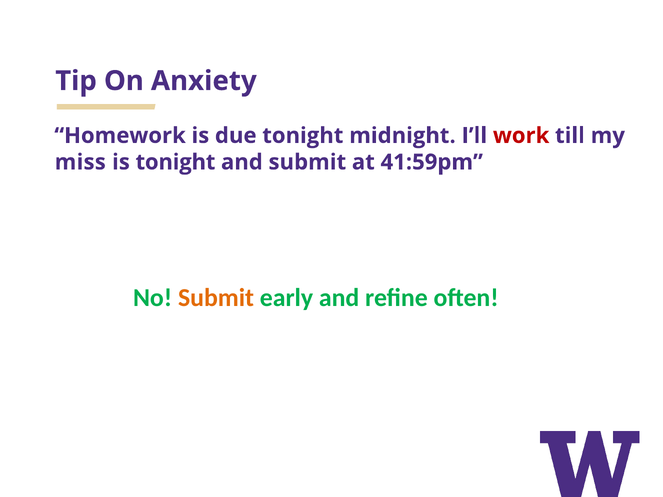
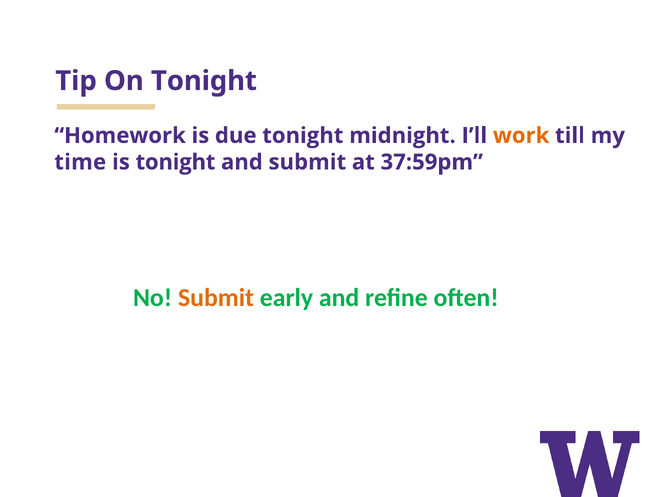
On Anxiety: Anxiety -> Tonight (204, 81)
work colour: red -> orange (521, 136)
miss: miss -> time (80, 162)
41:59pm: 41:59pm -> 37:59pm (432, 162)
